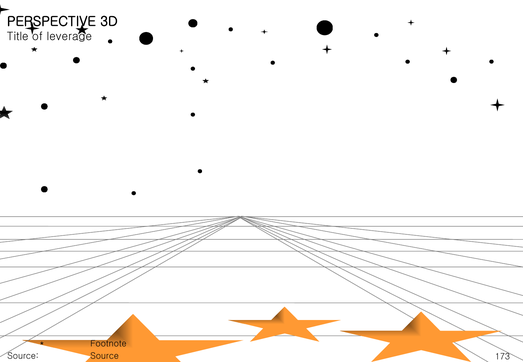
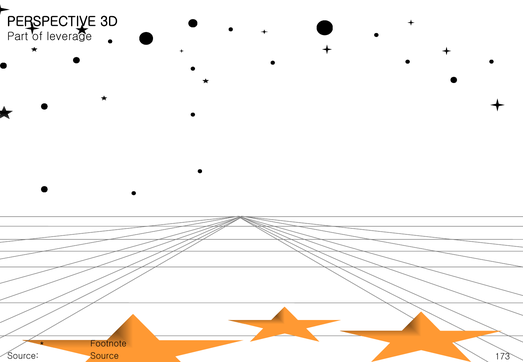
Title: Title -> Part (18, 36)
